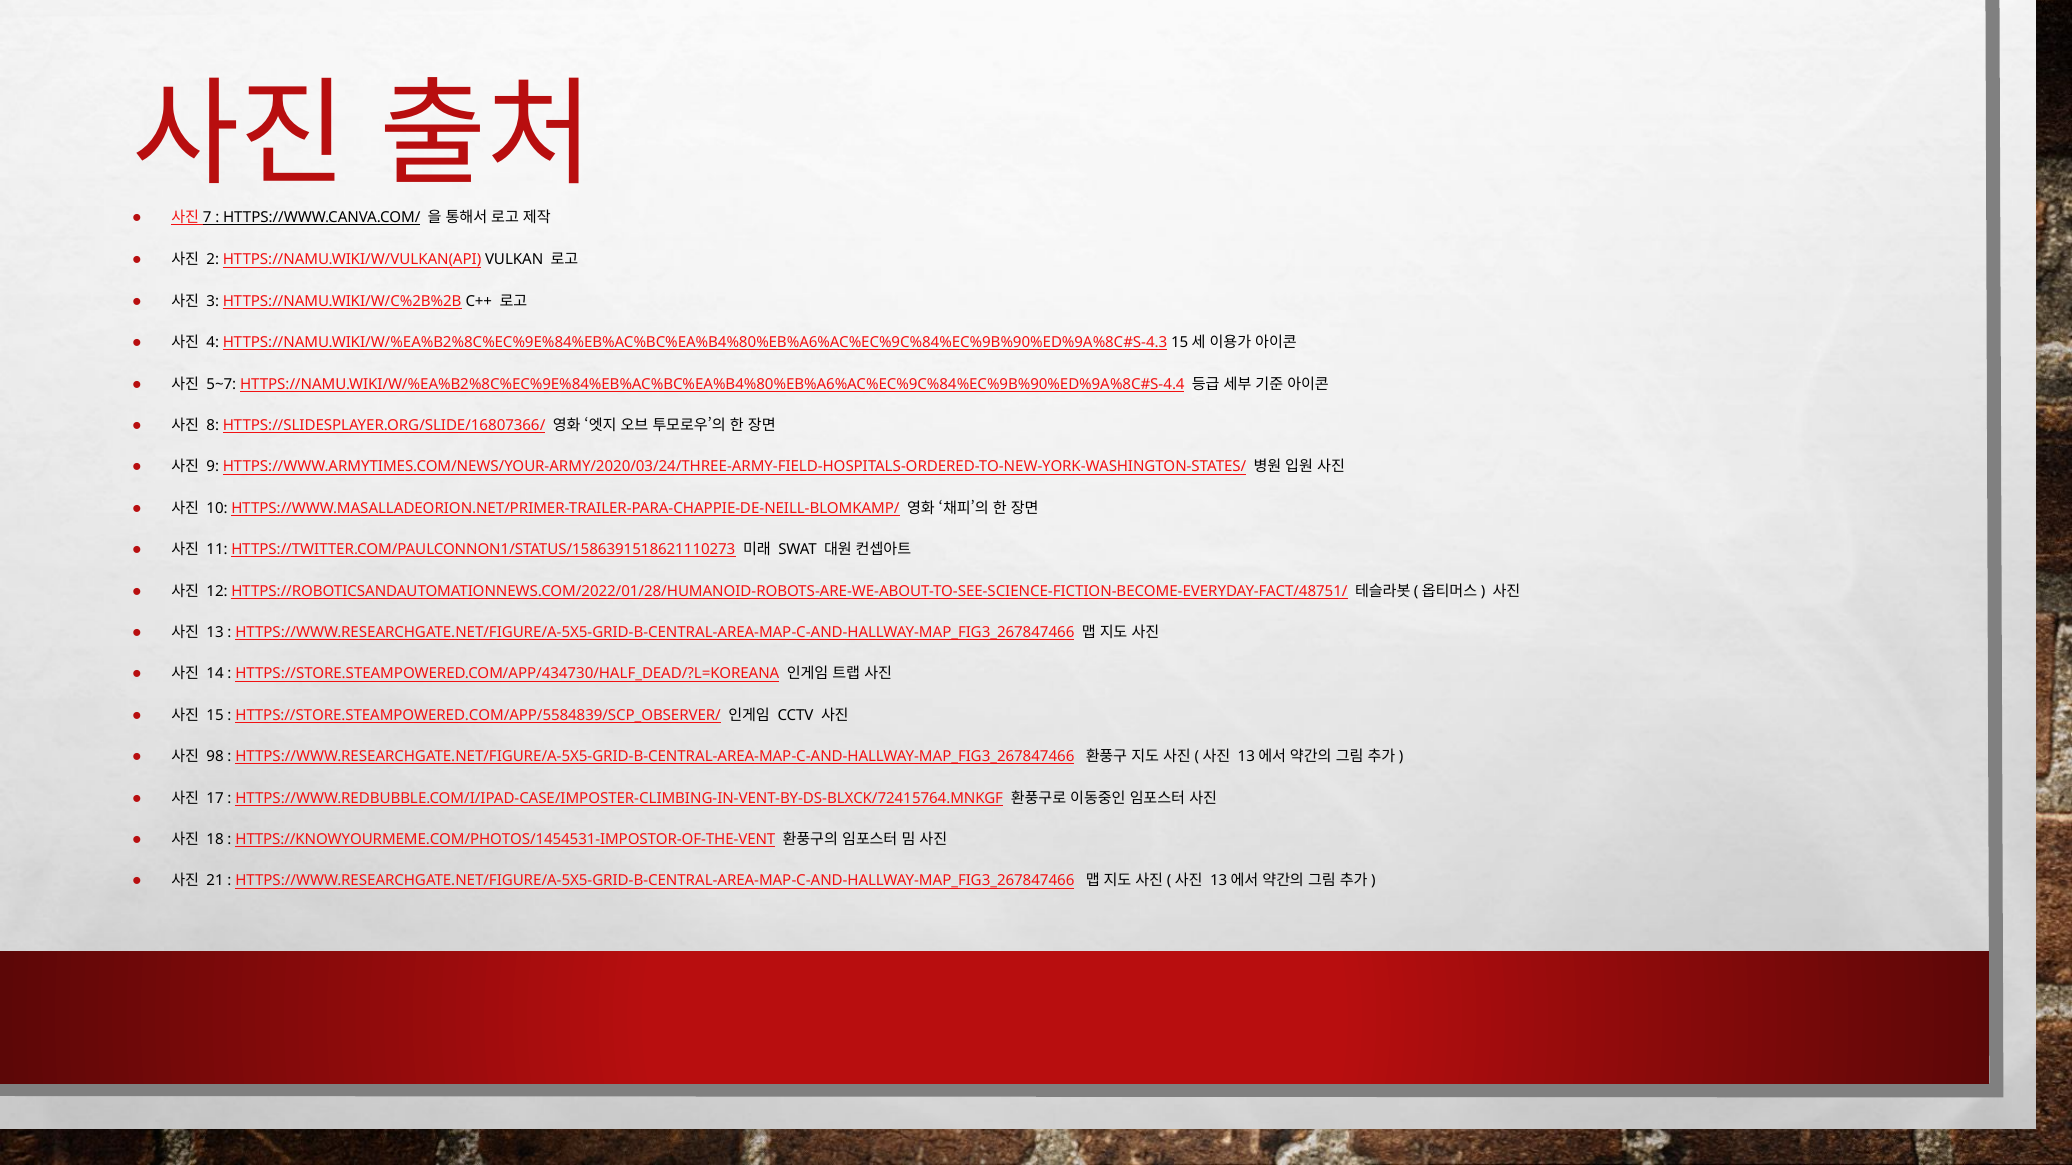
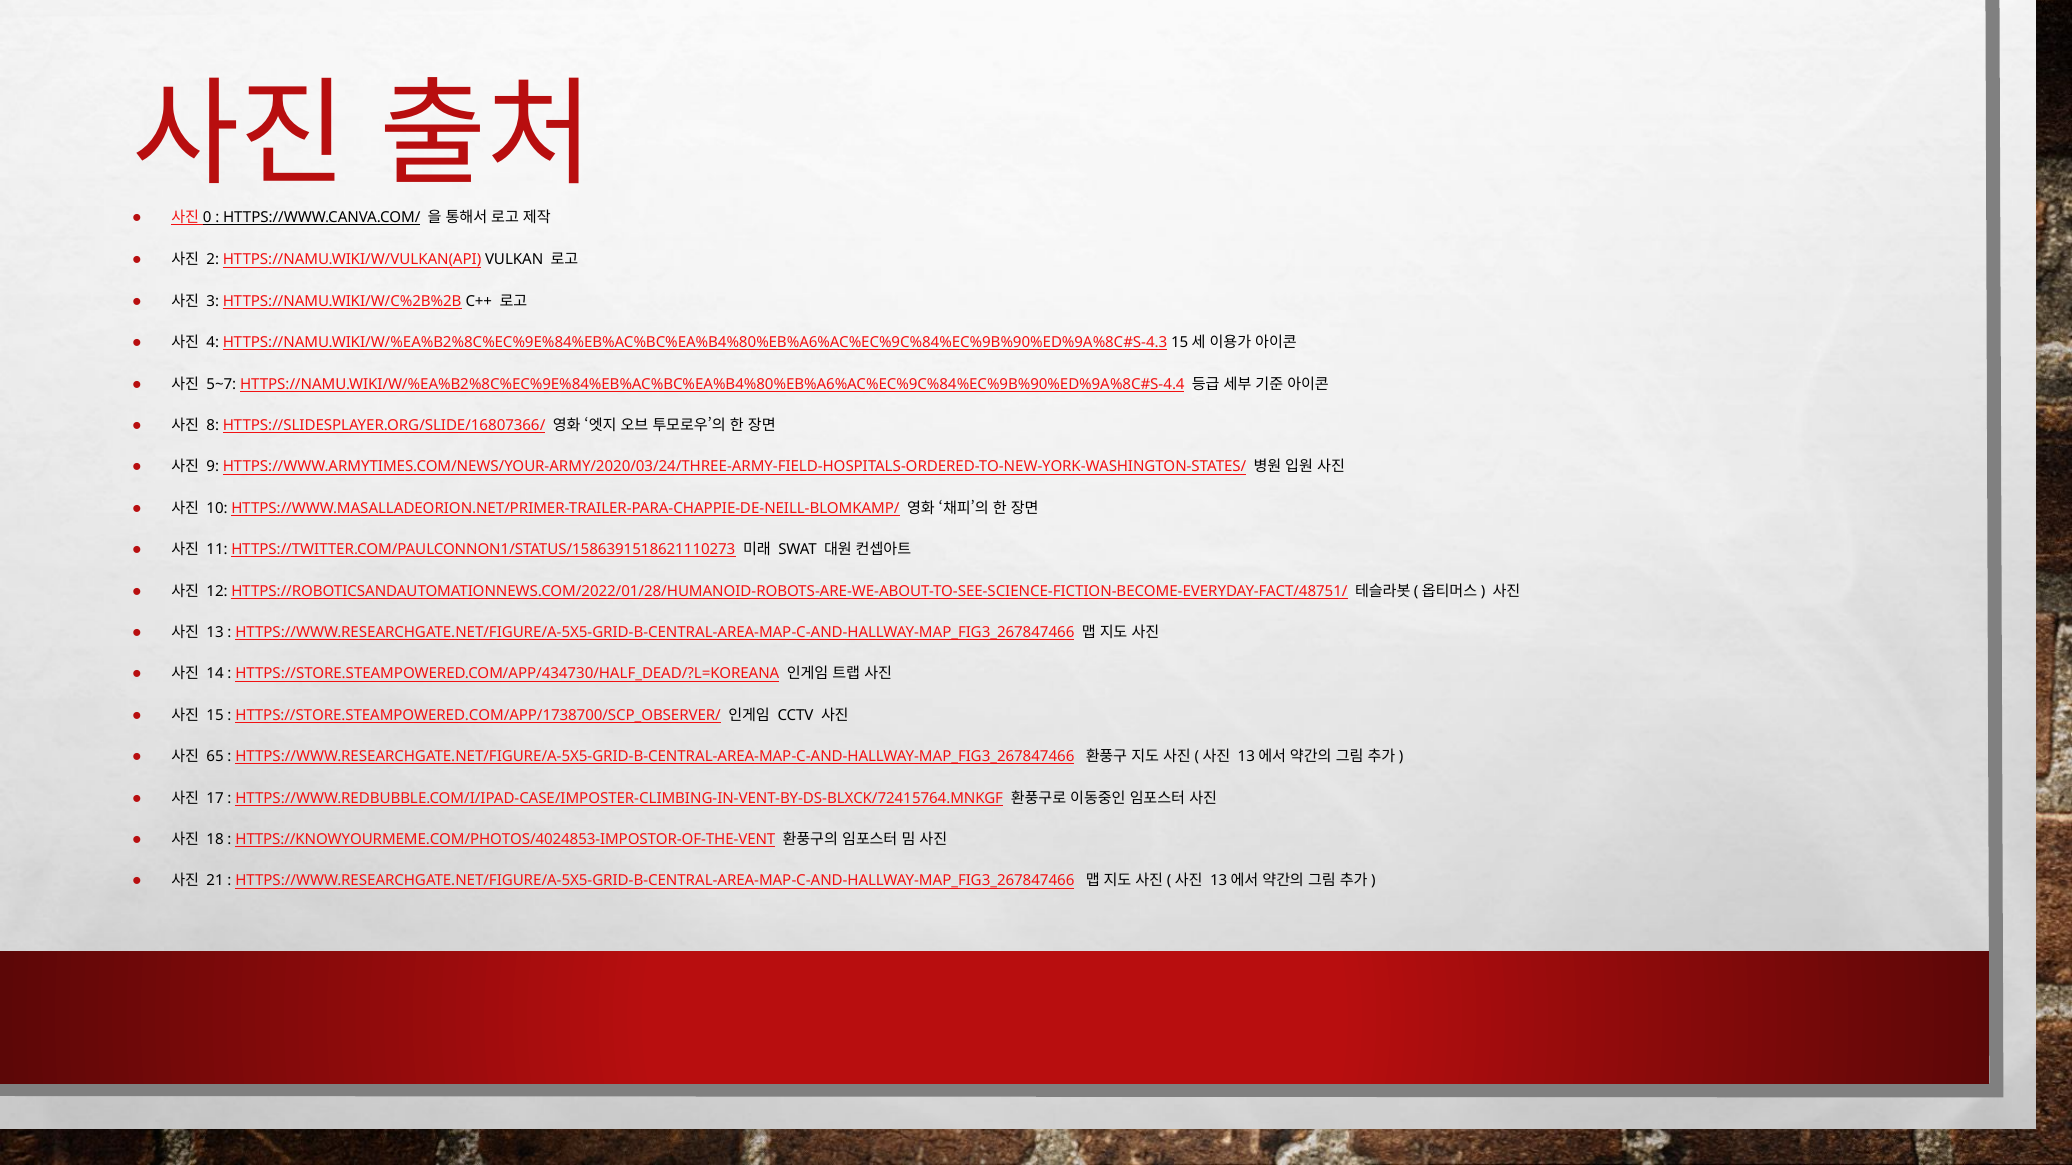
7: 7 -> 0 (207, 217)
HTTPS://STORE.STEAMPOWERED.COM/APP/5584839/SCP_OBSERVER/: HTTPS://STORE.STEAMPOWERED.COM/APP/5584839/SCP_OBSERVER/ -> HTTPS://STORE.STEAMPOWERED.COM/APP/1738700/SCP_OBSERVER/ (478, 716)
98: 98 -> 65 (215, 757)
HTTPS://KNOWYOURMEME.COM/PHOTOS/1454531-IMPOSTOR-OF-THE-VENT: HTTPS://KNOWYOURMEME.COM/PHOTOS/1454531-IMPOSTOR-OF-THE-VENT -> HTTPS://KNOWYOURMEME.COM/PHOTOS/4024853-IMPOSTOR-OF-THE-VENT (505, 840)
